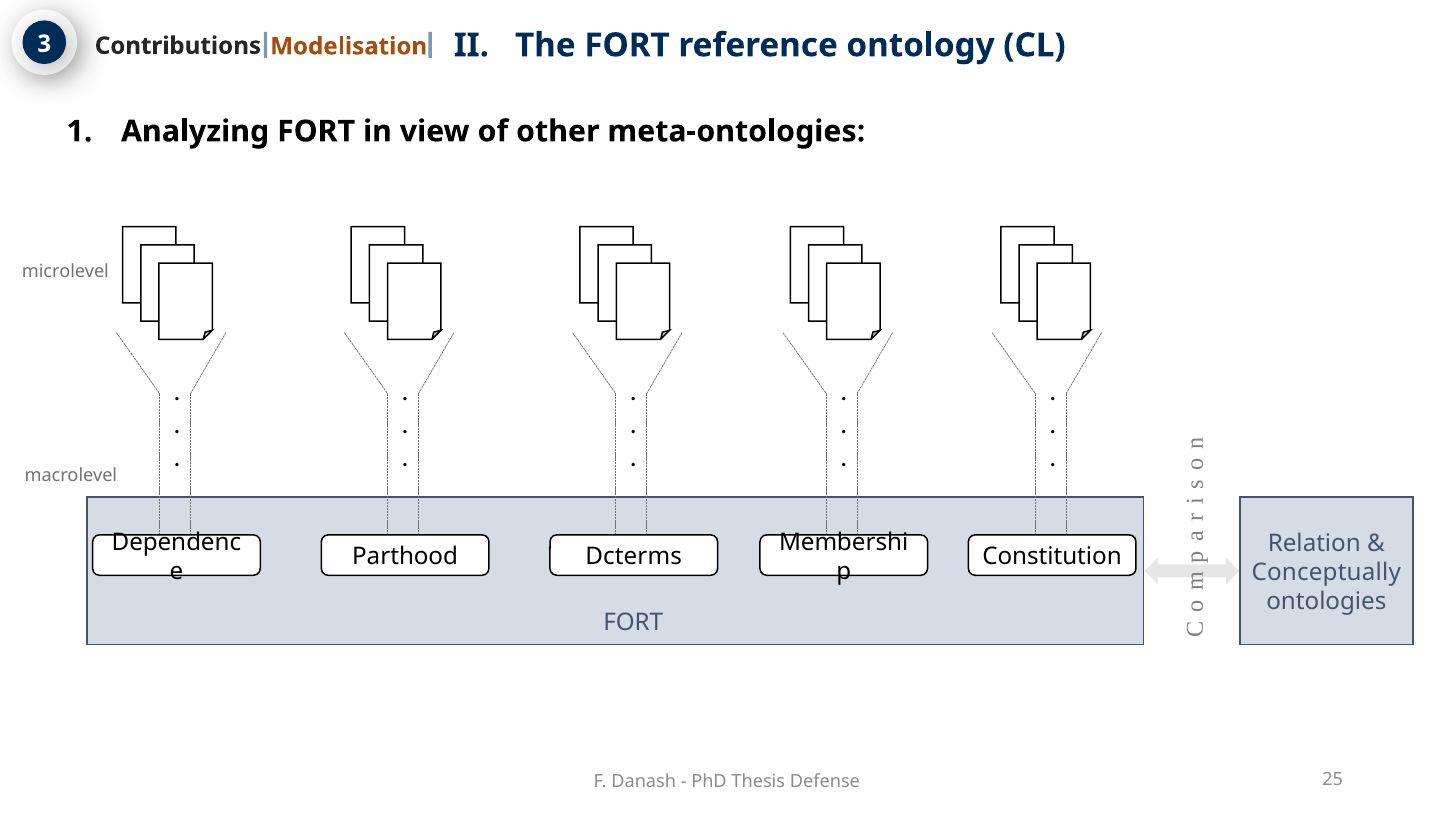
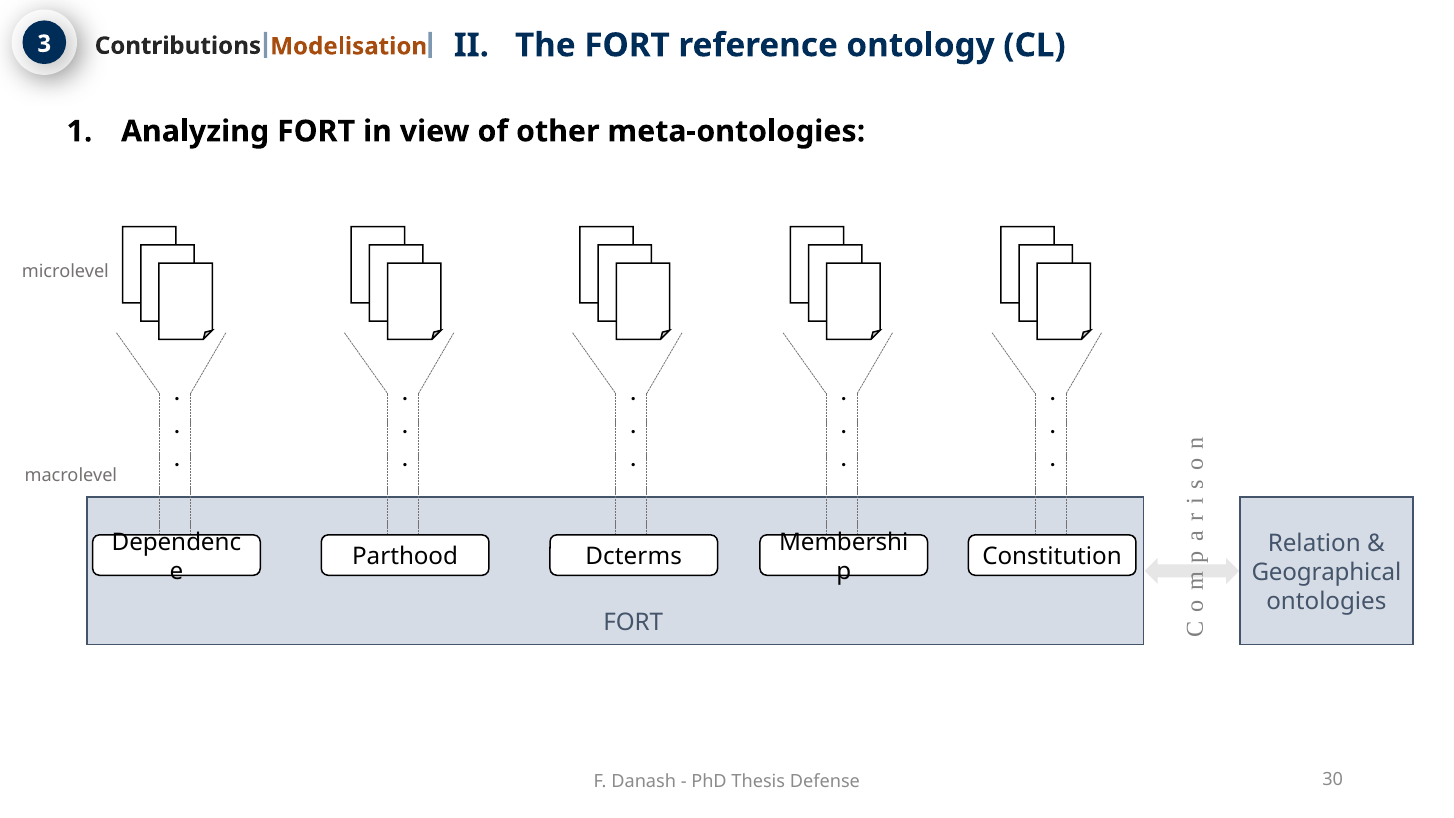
Conceptually: Conceptually -> Geographical (1326, 572)
25: 25 -> 30 (1333, 780)
